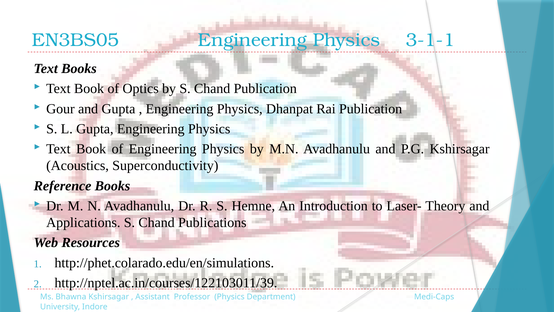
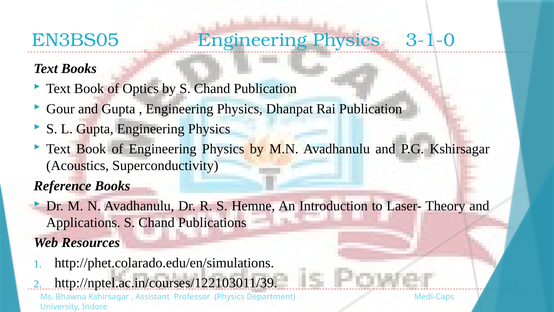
3-1-1: 3-1-1 -> 3-1-0 (430, 40)
